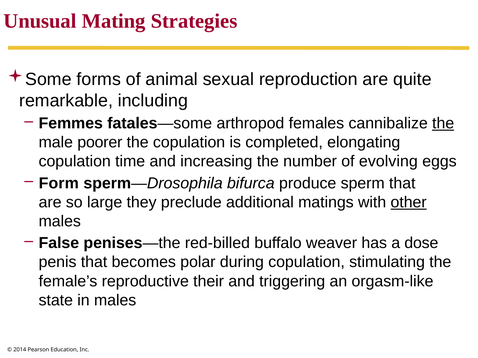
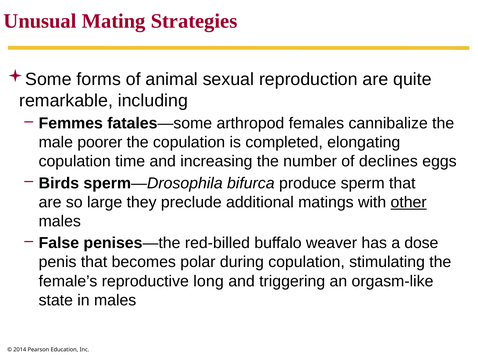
the underline: present -> none (443, 124)
evolving: evolving -> declines (388, 162)
Form: Form -> Birds (59, 183)
their: their -> long (209, 282)
